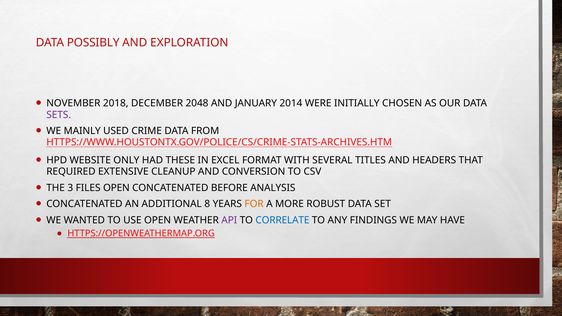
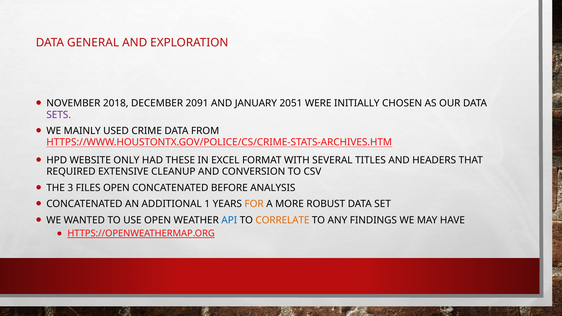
POSSIBLY: POSSIBLY -> GENERAL (93, 43)
2048: 2048 -> 2091 (197, 103)
2014: 2014 -> 2051 (291, 103)
8: 8 -> 1 (207, 204)
API colour: purple -> blue (229, 220)
CORRELATE colour: blue -> orange (282, 220)
